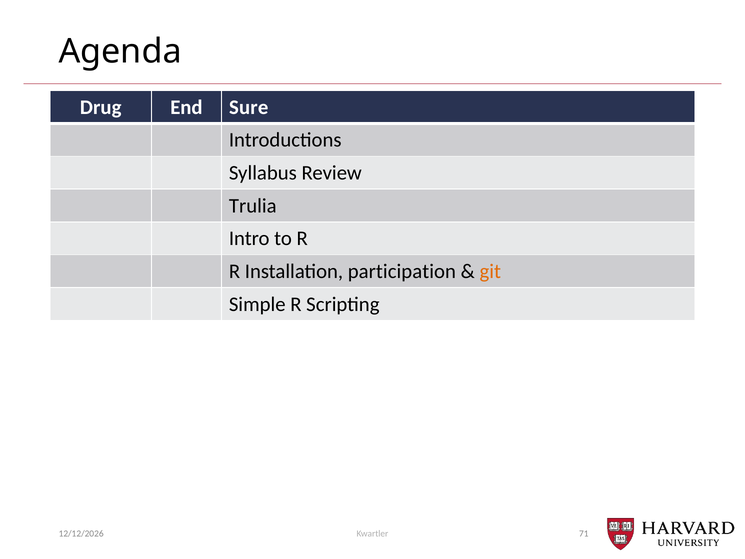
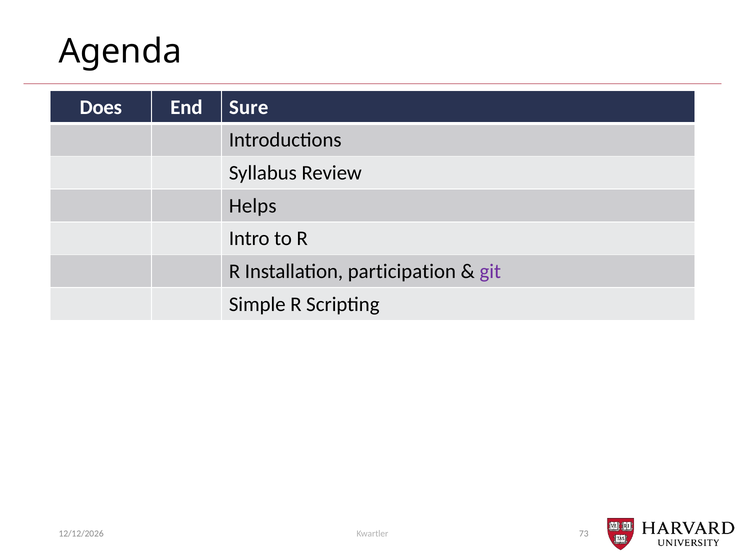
Drug: Drug -> Does (101, 107)
Trulia: Trulia -> Helps (253, 206)
git colour: orange -> purple (490, 271)
71: 71 -> 73 (584, 533)
